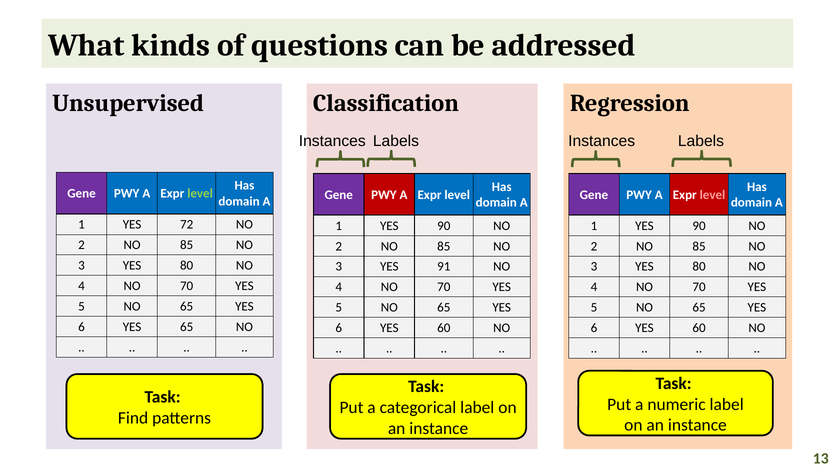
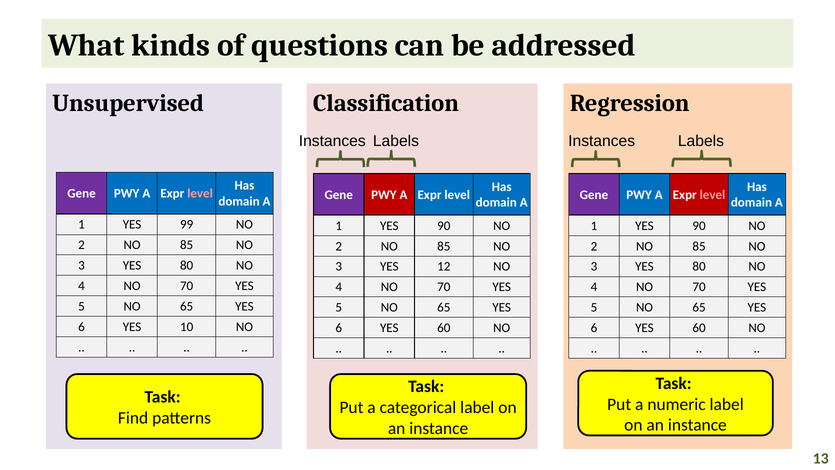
level colour: light green -> pink (200, 193)
72: 72 -> 99 (187, 225)
91: 91 -> 12 (444, 266)
YES 65: 65 -> 10 (187, 327)
